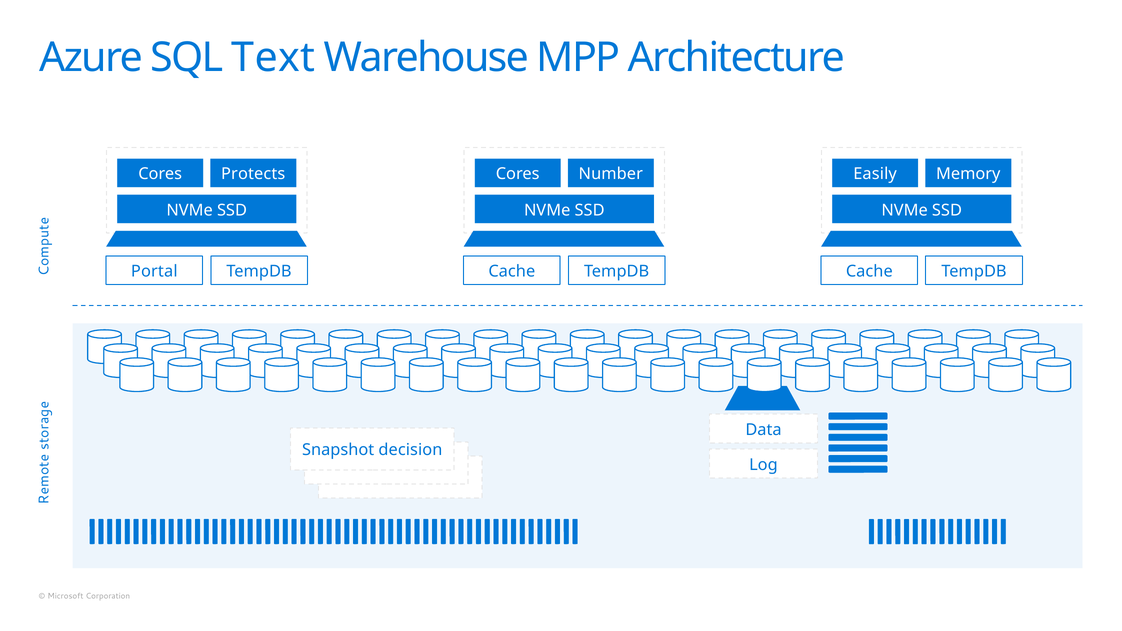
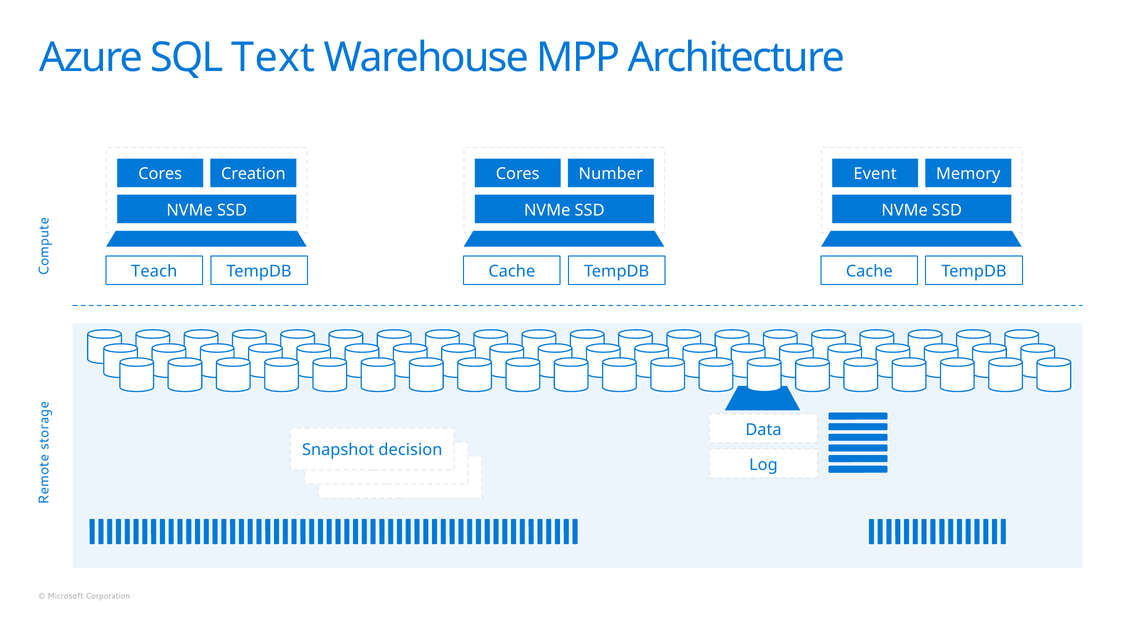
Protects: Protects -> Creation (253, 174)
Easily: Easily -> Event (875, 174)
Portal: Portal -> Teach (154, 272)
